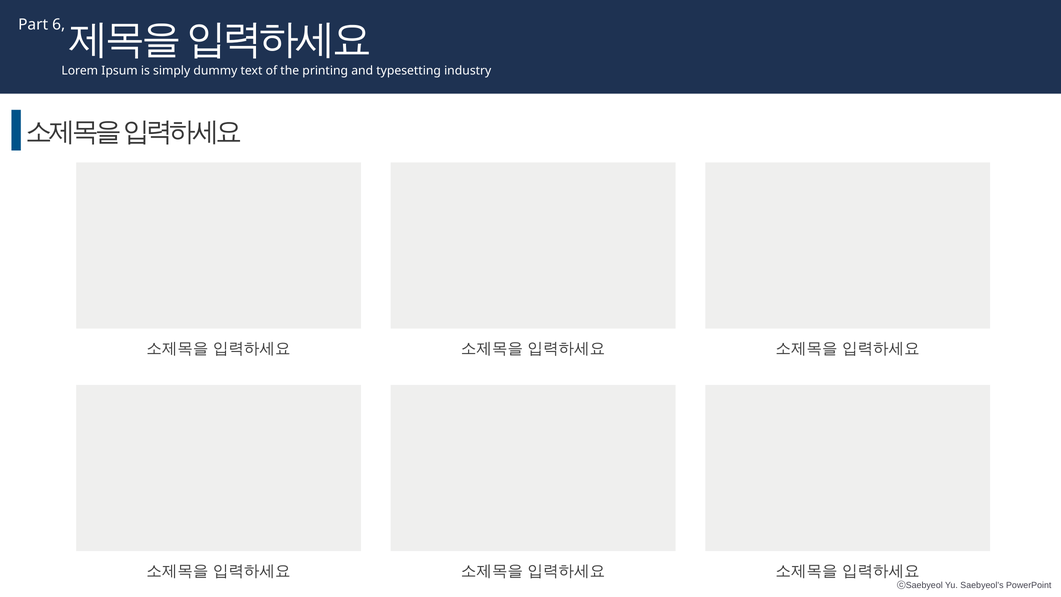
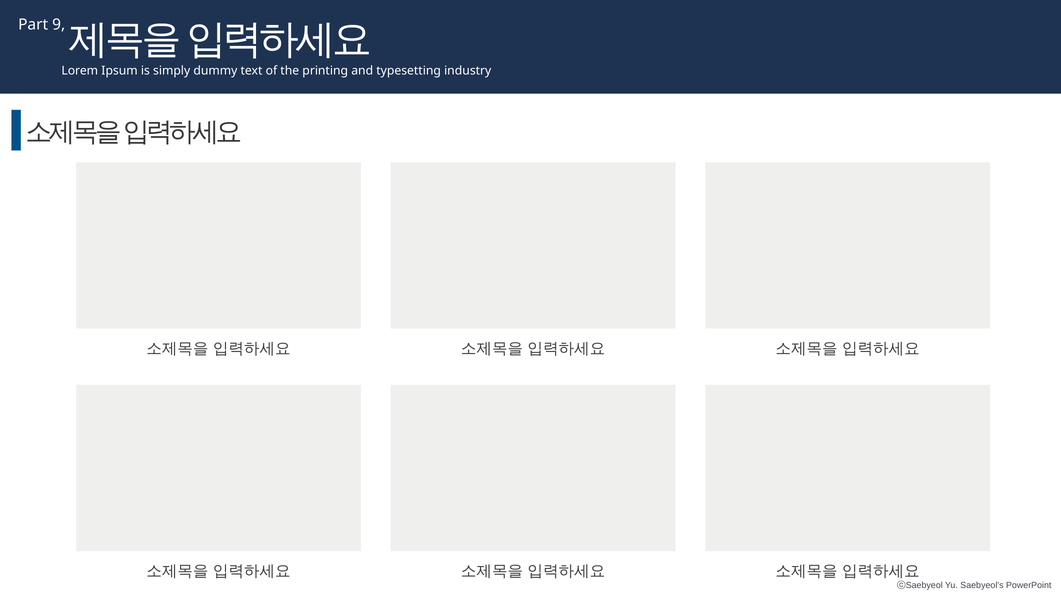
6: 6 -> 9 (59, 24)
